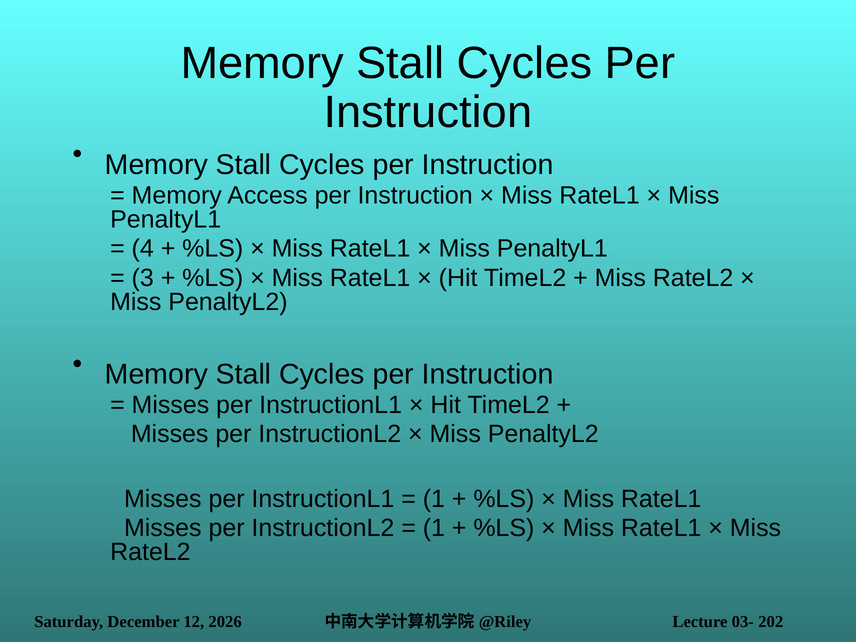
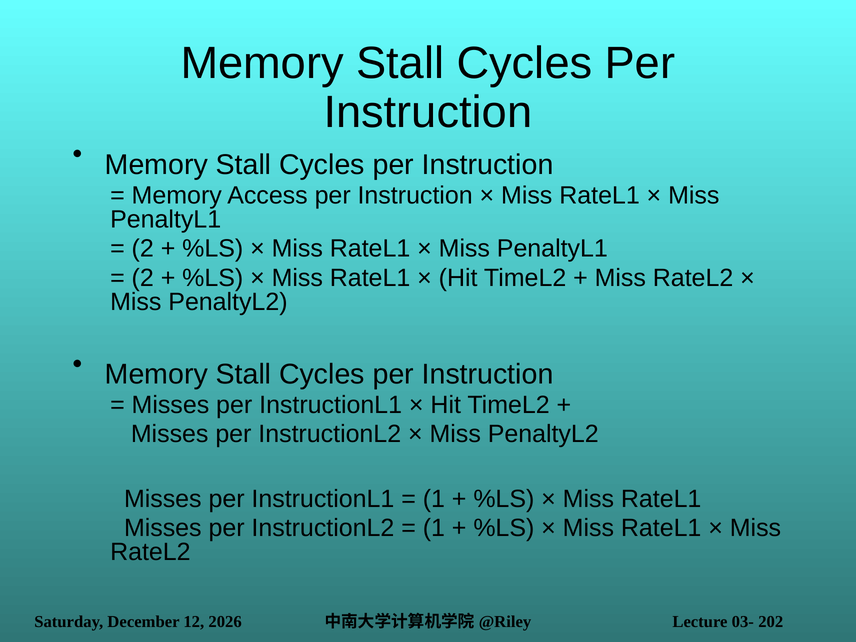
4: 4 -> 2 (143, 249)
3: 3 -> 2 (143, 278)
